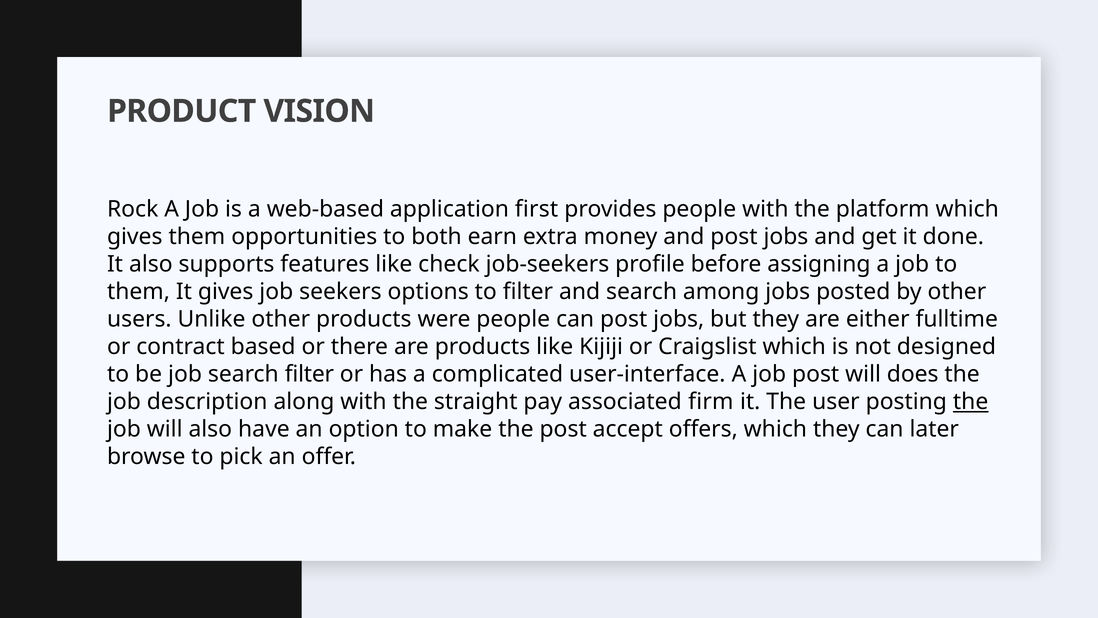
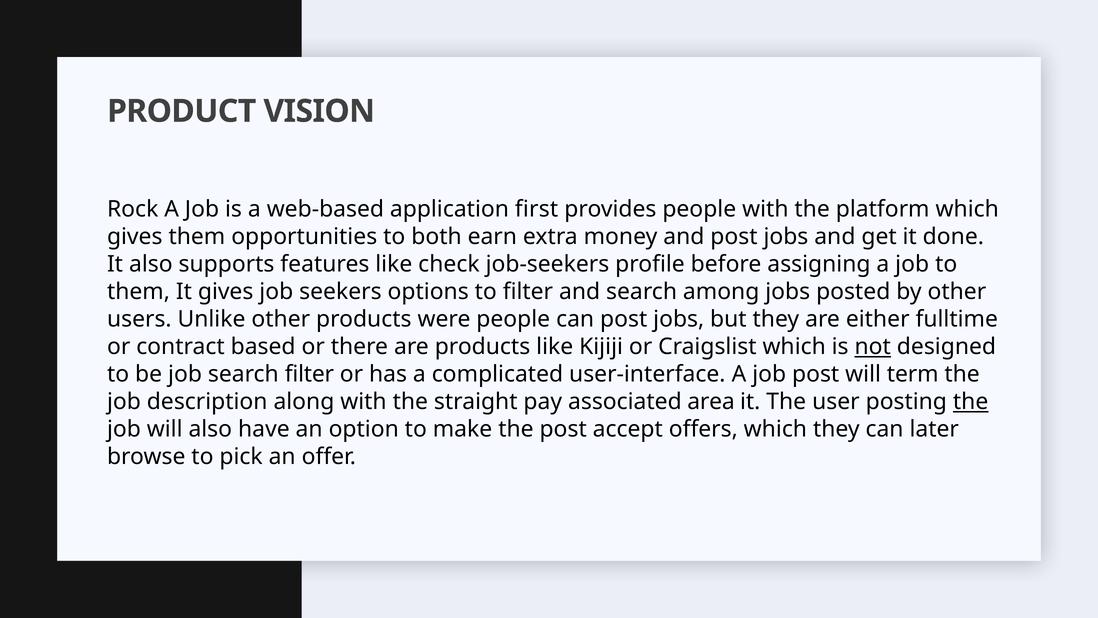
not underline: none -> present (873, 347)
does: does -> term (913, 374)
firm: firm -> area (711, 402)
